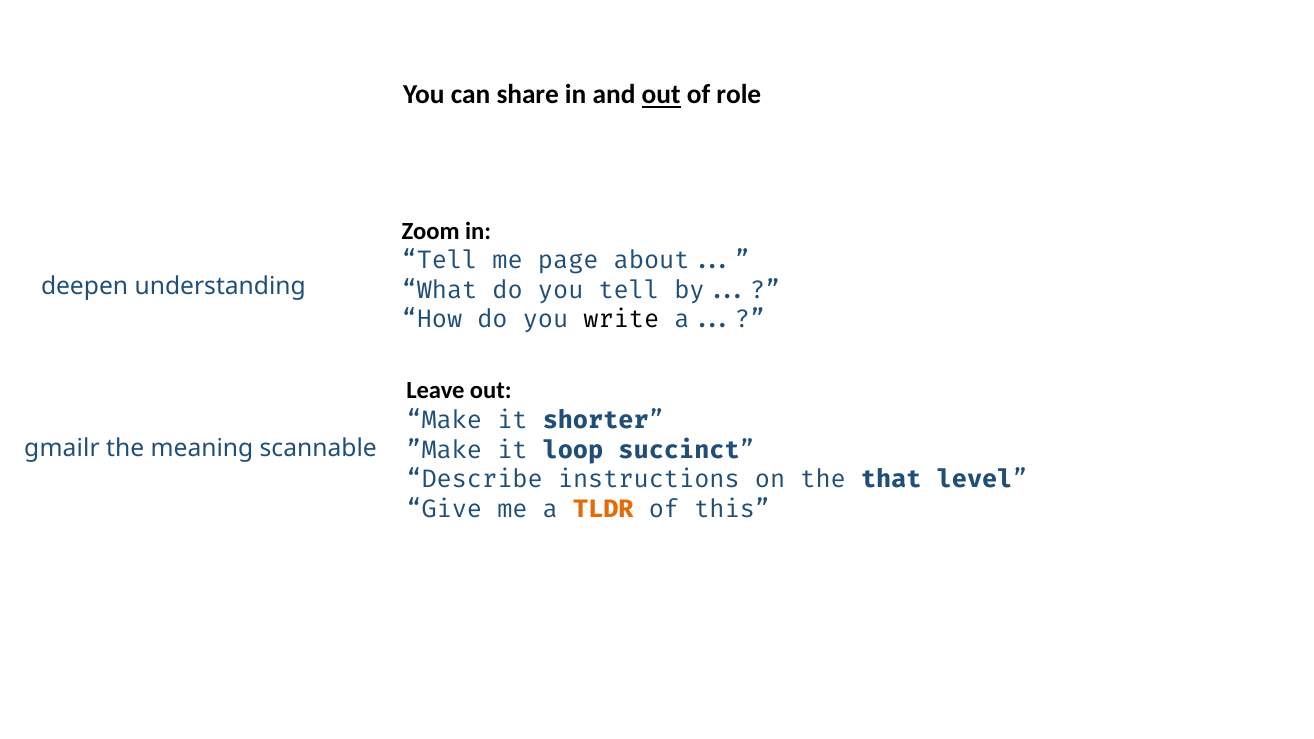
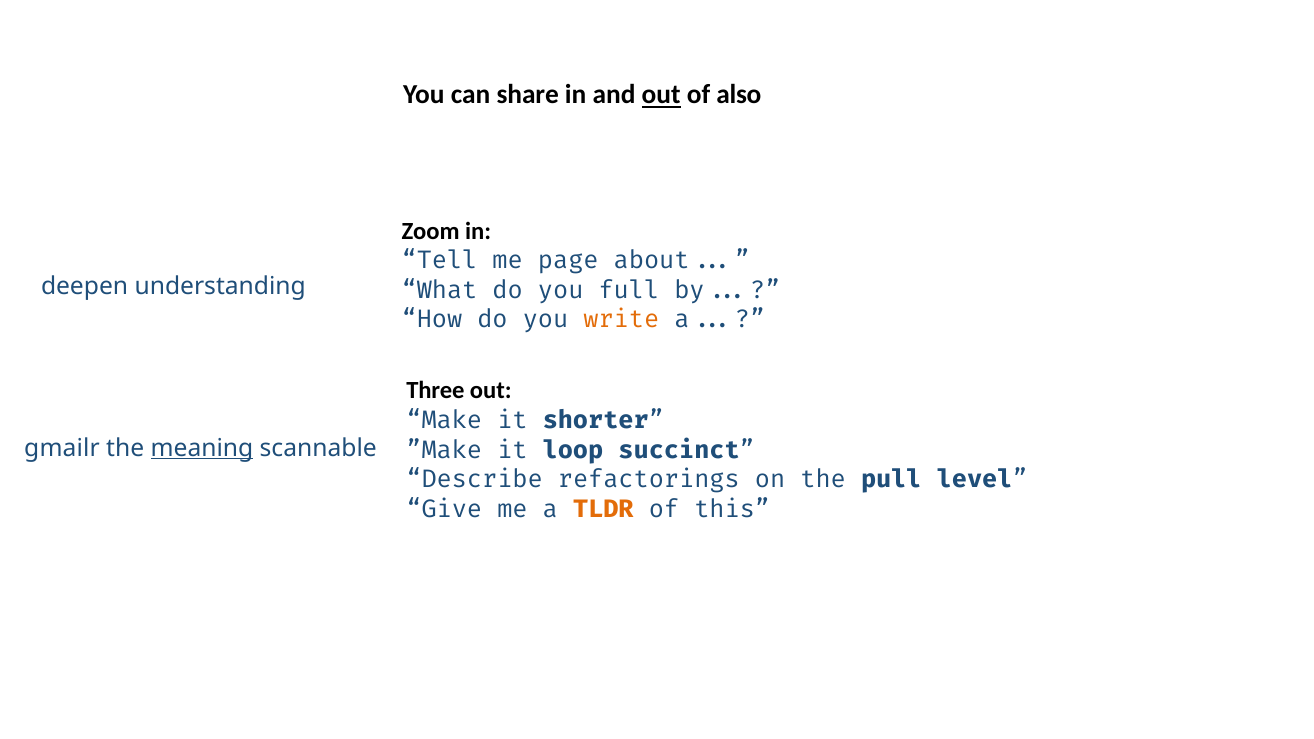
role: role -> also (739, 95)
you tell: tell -> full (629, 290)
write colour: black -> orange (621, 320)
Leave: Leave -> Three (436, 391)
meaning underline: none -> present (202, 448)
instructions: instructions -> refactorings (649, 480)
that: that -> pull (891, 480)
